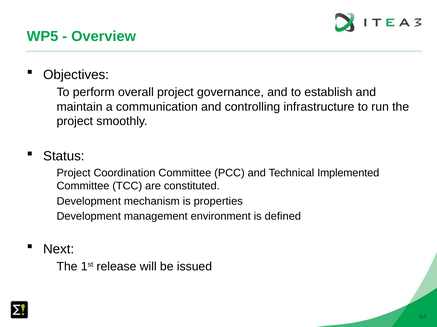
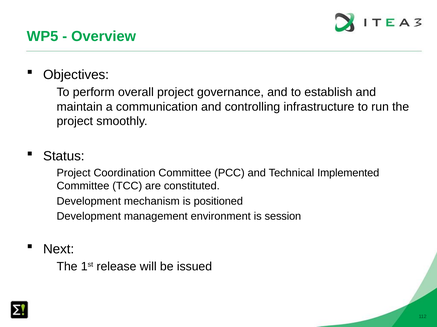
properties: properties -> positioned (218, 202)
defined: defined -> session (283, 217)
